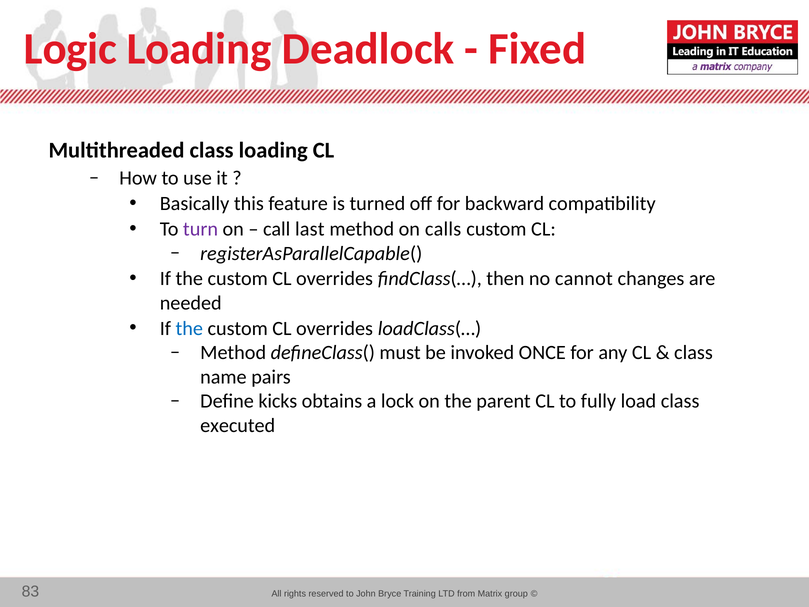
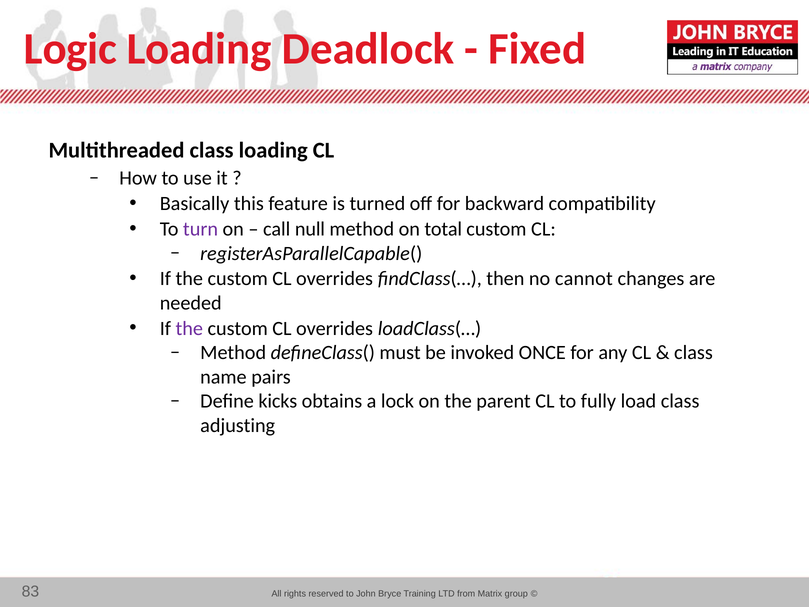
last: last -> null (310, 229)
calls: calls -> total (443, 229)
the colour: blue -> purple (189, 328)
executed: executed -> adjusting (238, 425)
